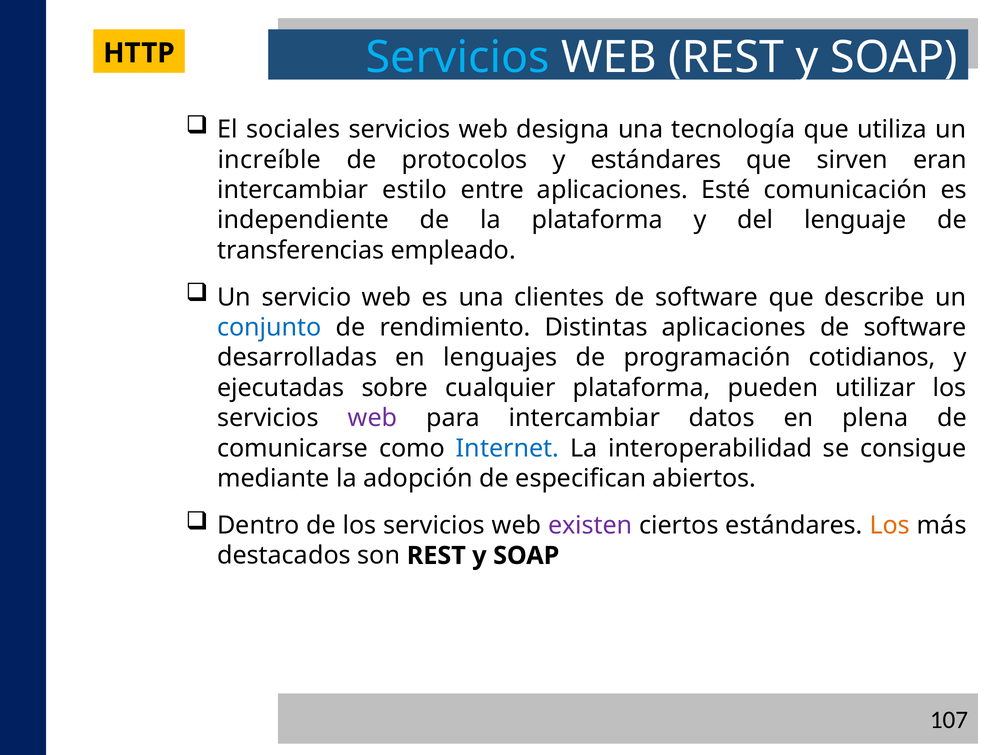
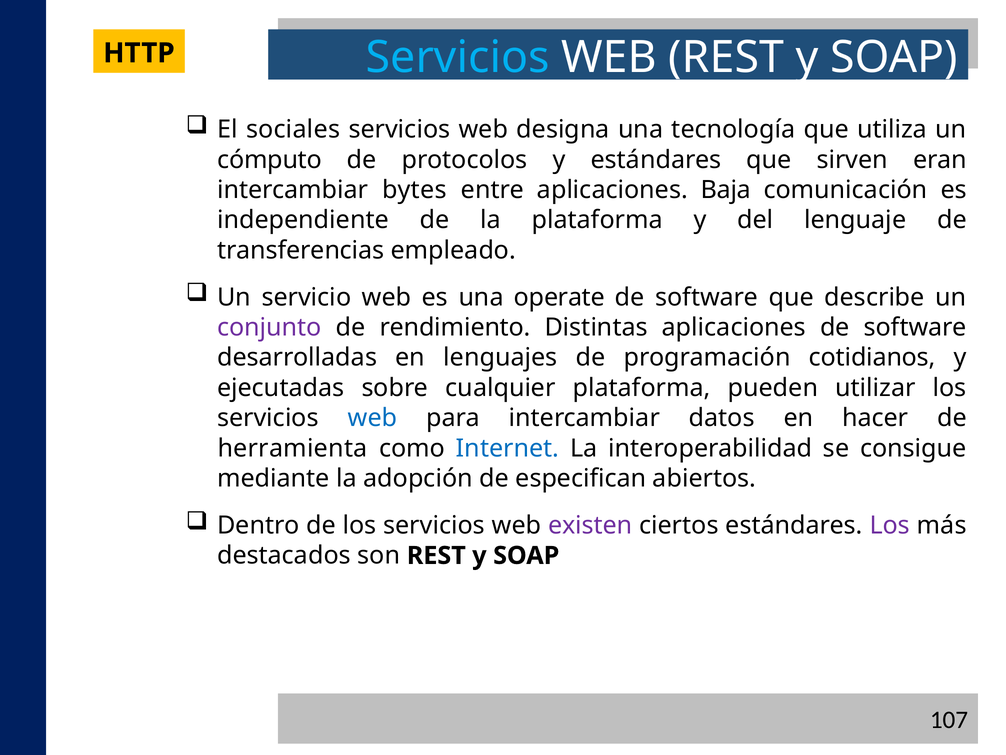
increíble: increíble -> cómputo (270, 160)
estilo: estilo -> bytes (414, 190)
Esté: Esté -> Baja (726, 190)
clientes: clientes -> operate (559, 297)
conjunto colour: blue -> purple (269, 327)
web colour: purple -> blue (372, 418)
plena: plena -> hacer (875, 418)
comunicarse: comunicarse -> herramienta (293, 448)
Los colour: orange -> purple (890, 525)
